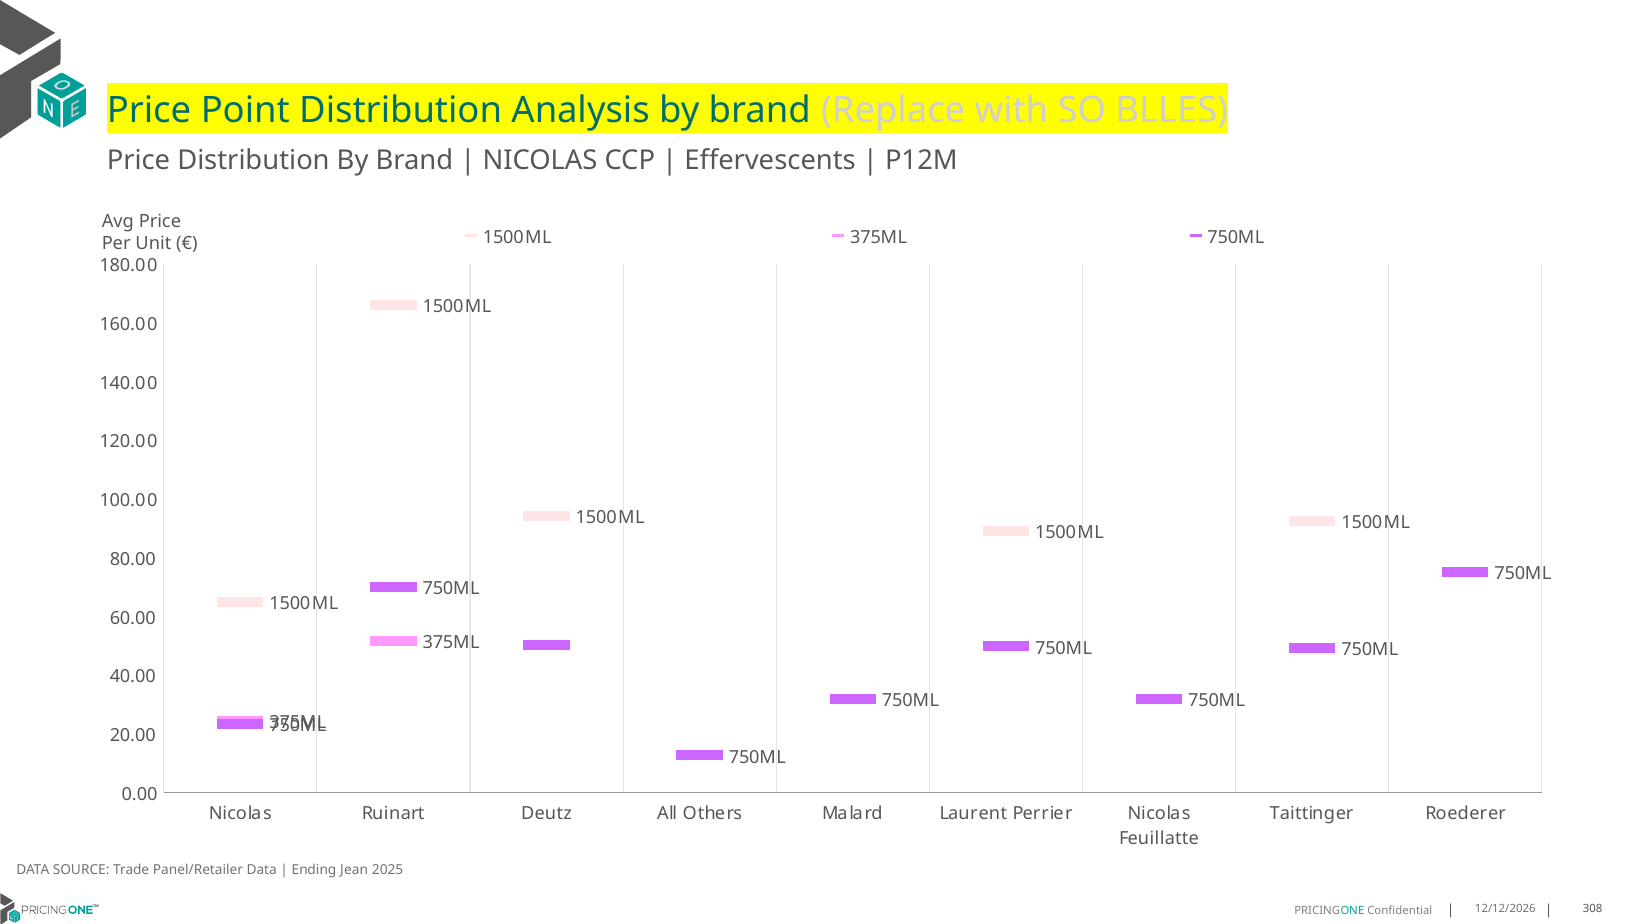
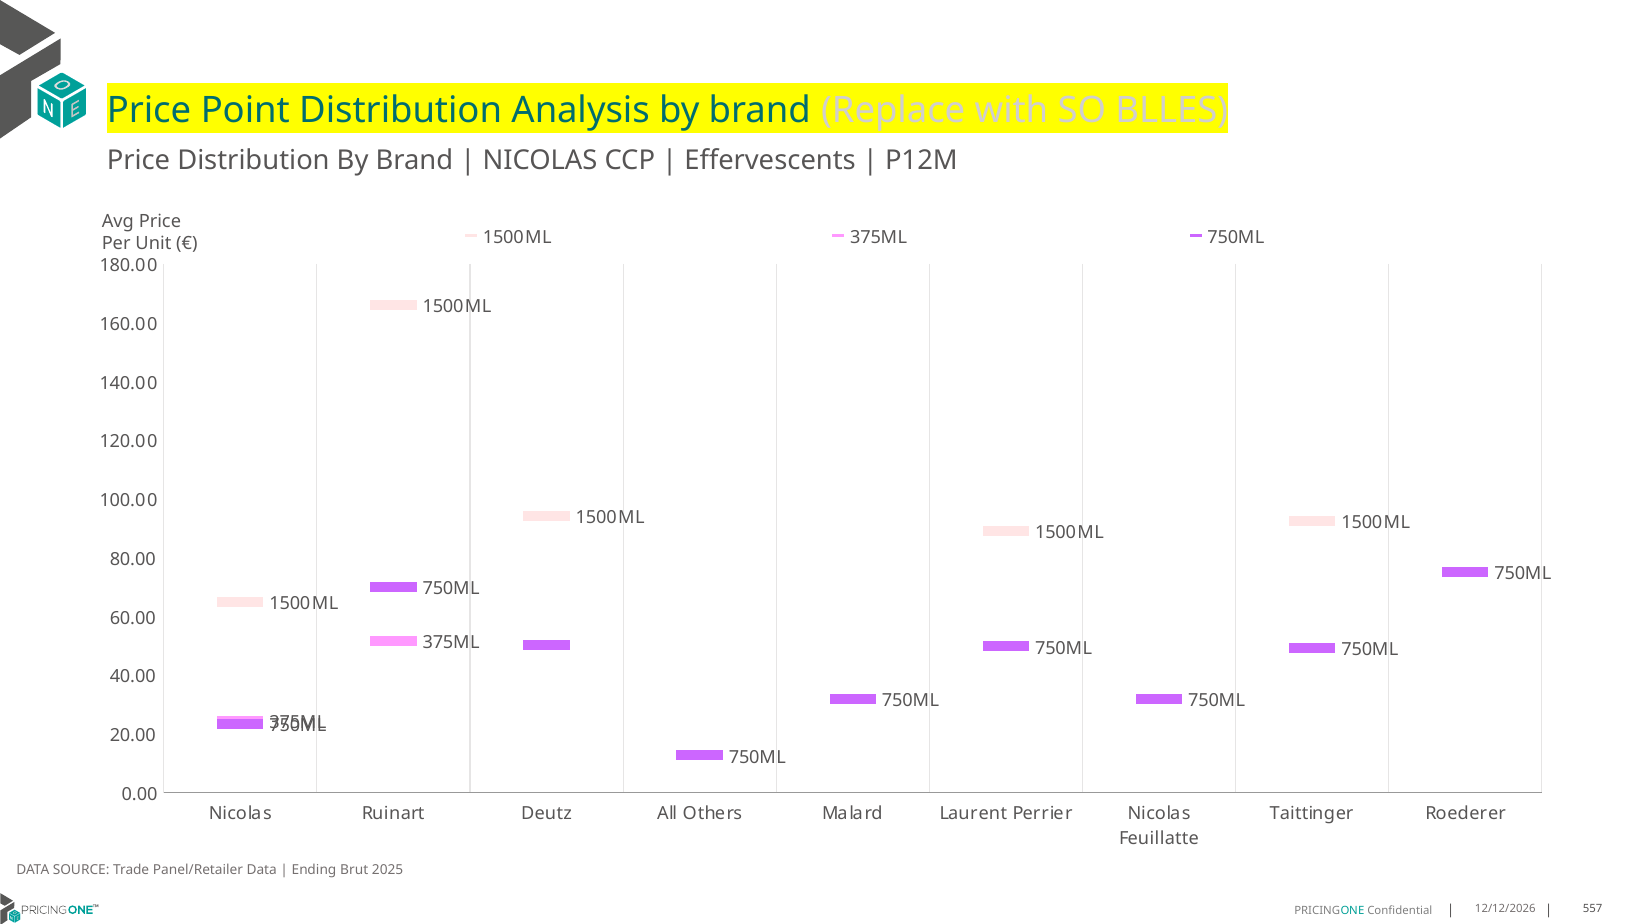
Jean: Jean -> Brut (354, 870)
308: 308 -> 557 (1593, 909)
